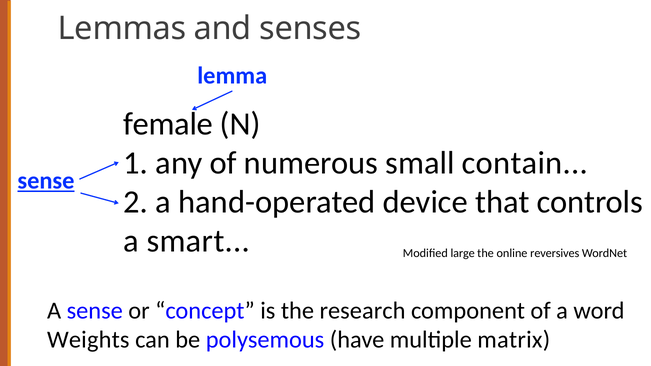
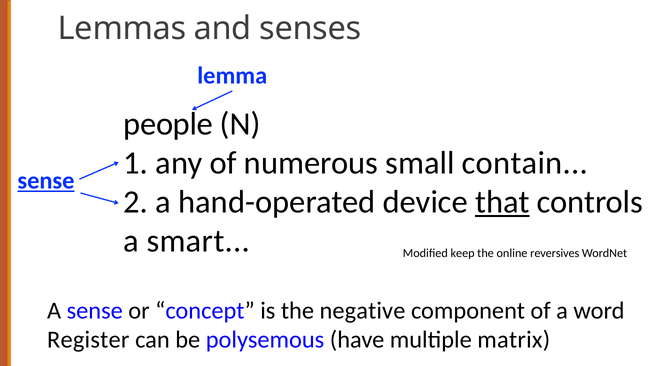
female: female -> people (168, 124)
that underline: none -> present (502, 202)
large: large -> keep (463, 253)
research: research -> negative (362, 311)
Weights: Weights -> Register (88, 340)
